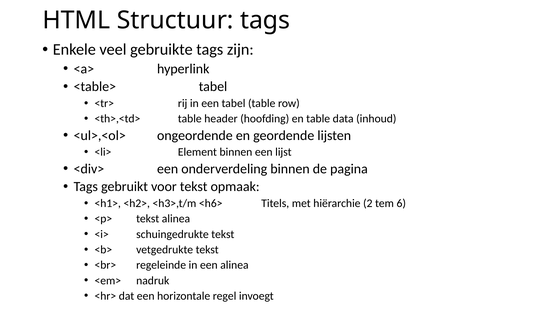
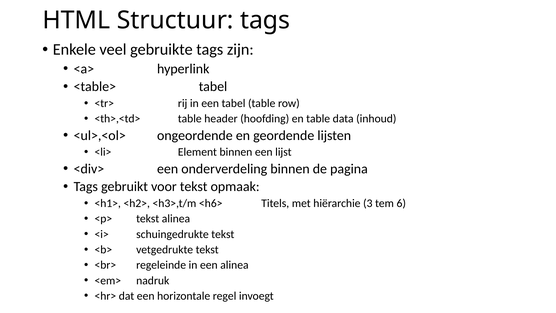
2: 2 -> 3 (368, 203)
